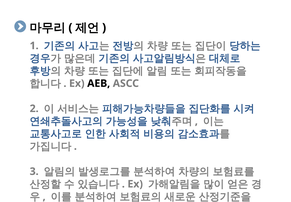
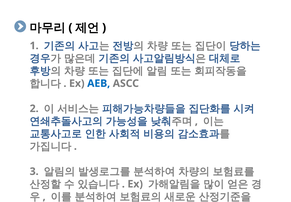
AEB colour: black -> blue (99, 83)
